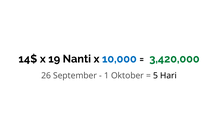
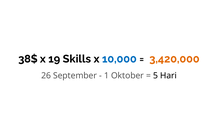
14$: 14$ -> 38$ (28, 59)
Nanti: Nanti -> Skills (77, 59)
3,420,000 colour: green -> orange (174, 59)
